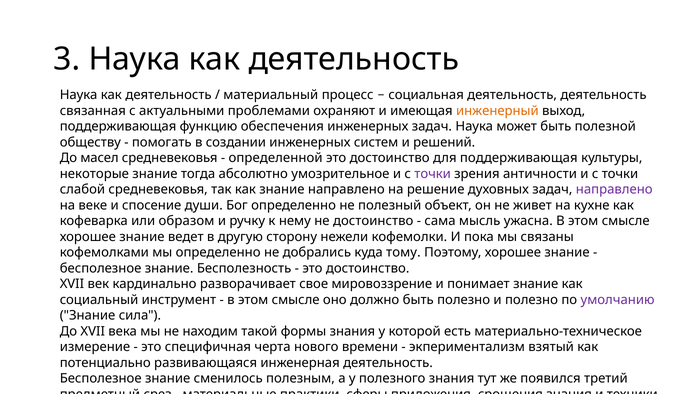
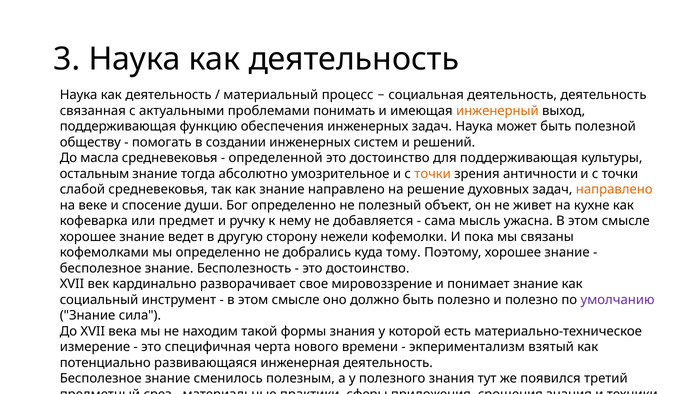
охраняют: охраняют -> понимать (344, 111)
масел: масел -> масла (100, 158)
некоторые: некоторые -> остальным (94, 174)
точки colour: purple -> orange (433, 174)
направлено colour: purple -> orange (614, 189)
образом: образом -> предмет (186, 221)
не достоинство: достоинство -> добавляется (373, 221)
